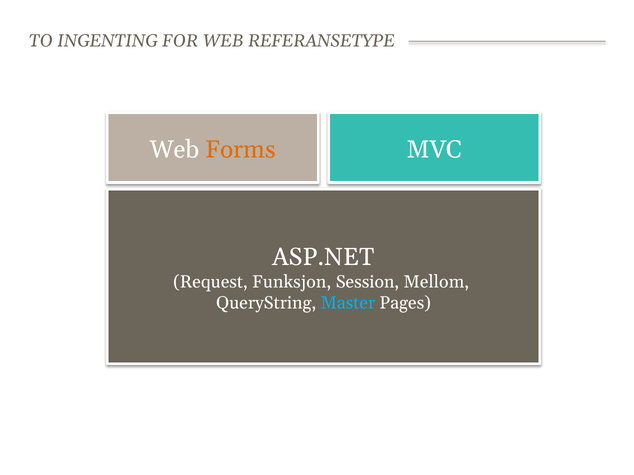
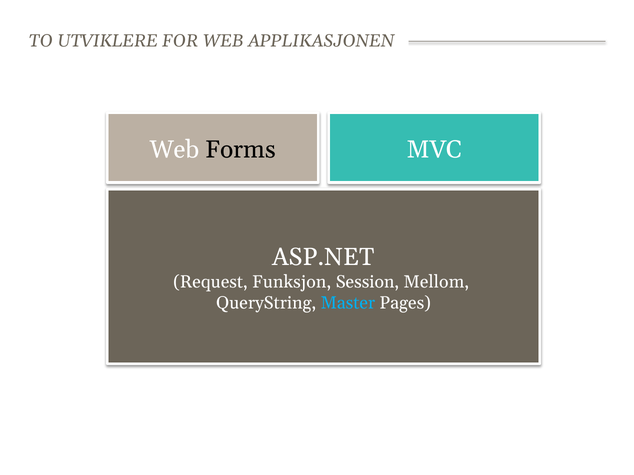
INGENTING: INGENTING -> UTVIKLERE (107, 41)
REFERANSETYPE: REFERANSETYPE -> APPLIKASJONEN (321, 41)
Forms colour: orange -> black (241, 150)
